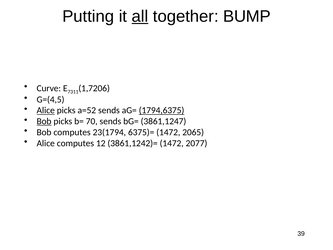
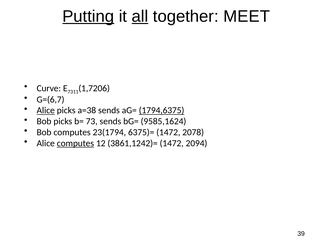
Putting underline: none -> present (88, 16)
BUMP: BUMP -> MEET (247, 16)
G=(4,5: G=(4,5 -> G=(6,7 (51, 99)
a=52: a=52 -> a=38 (87, 110)
Bob underline: present -> none (44, 121)
70: 70 -> 73 (92, 121)
3861,1247: 3861,1247 -> 9585,1624 (163, 121)
2065: 2065 -> 2078 (193, 132)
computes underline: none -> present (75, 143)
2077: 2077 -> 2094 (196, 143)
